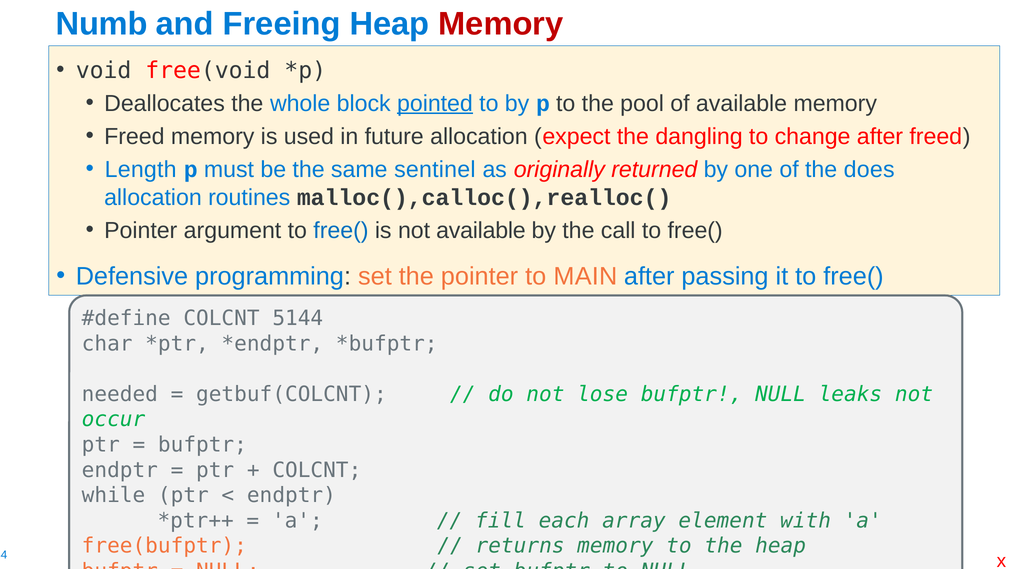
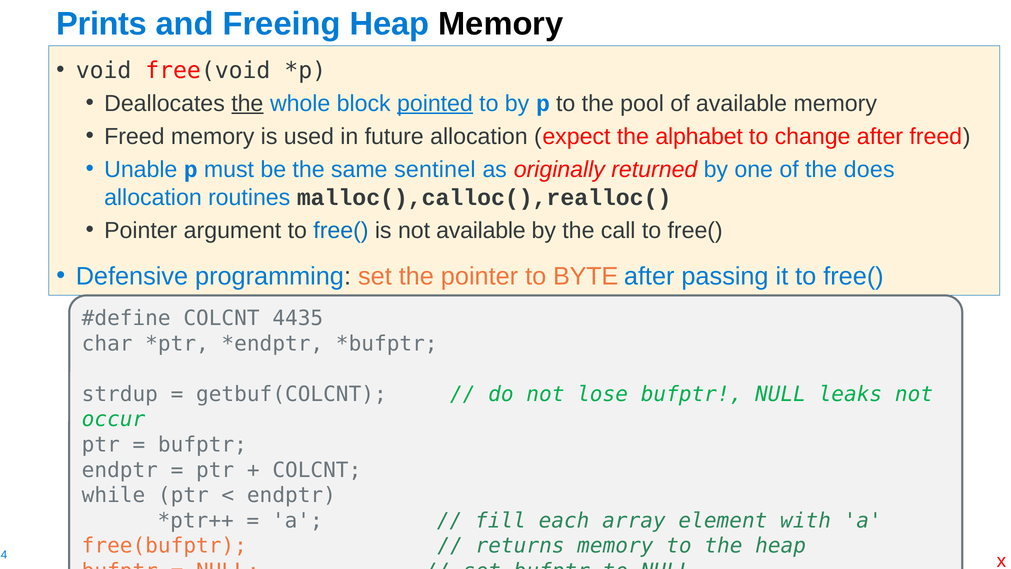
Numb: Numb -> Prints (102, 24)
Memory colour: red -> black (501, 24)
the underline: none -> present (247, 103)
dangling: dangling -> alphabet (699, 136)
Length: Length -> Unable (141, 169)
MAIN: MAIN -> BYTE (586, 276)
5144: 5144 -> 4435 (298, 318)
needed: needed -> strdup (120, 394)
